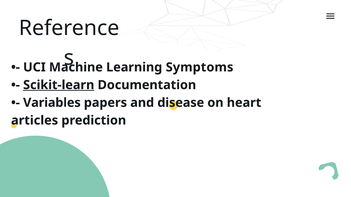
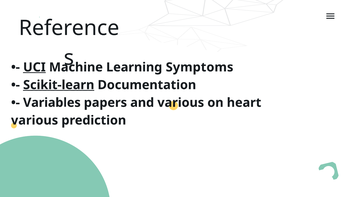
UCI underline: none -> present (34, 67)
and disease: disease -> various (181, 103)
articles: articles -> various (35, 121)
